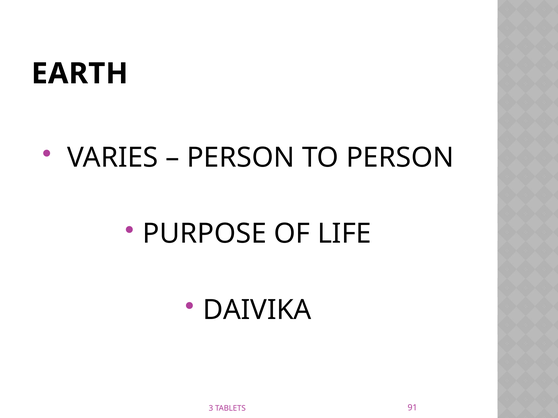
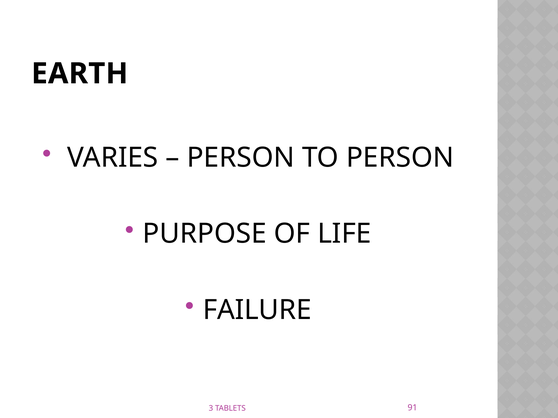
DAIVIKA: DAIVIKA -> FAILURE (257, 310)
